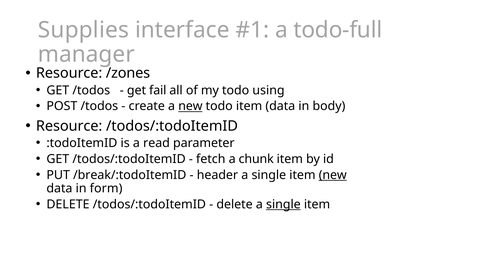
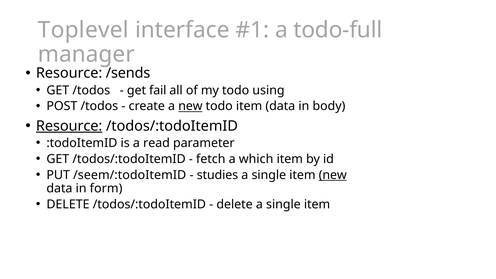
Supplies: Supplies -> Toplevel (83, 30)
/zones: /zones -> /sends (128, 73)
Resource underline: none -> present (69, 126)
chunk: chunk -> which (256, 159)
/break/:todoItemID: /break/:todoItemID -> /seem/:todoItemID (130, 175)
header: header -> studies (217, 175)
single underline: present -> none (283, 204)
